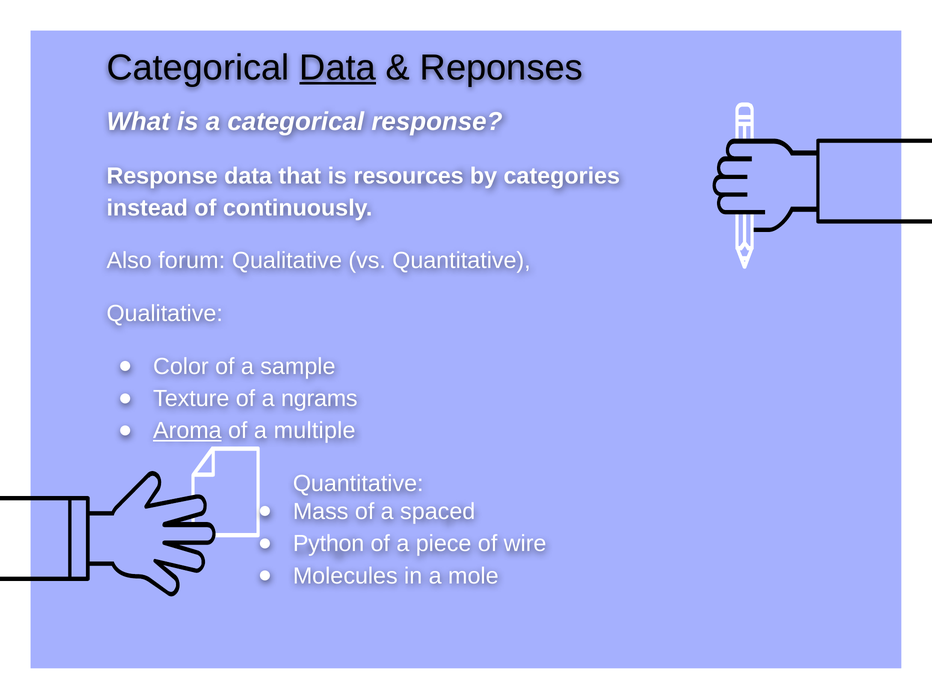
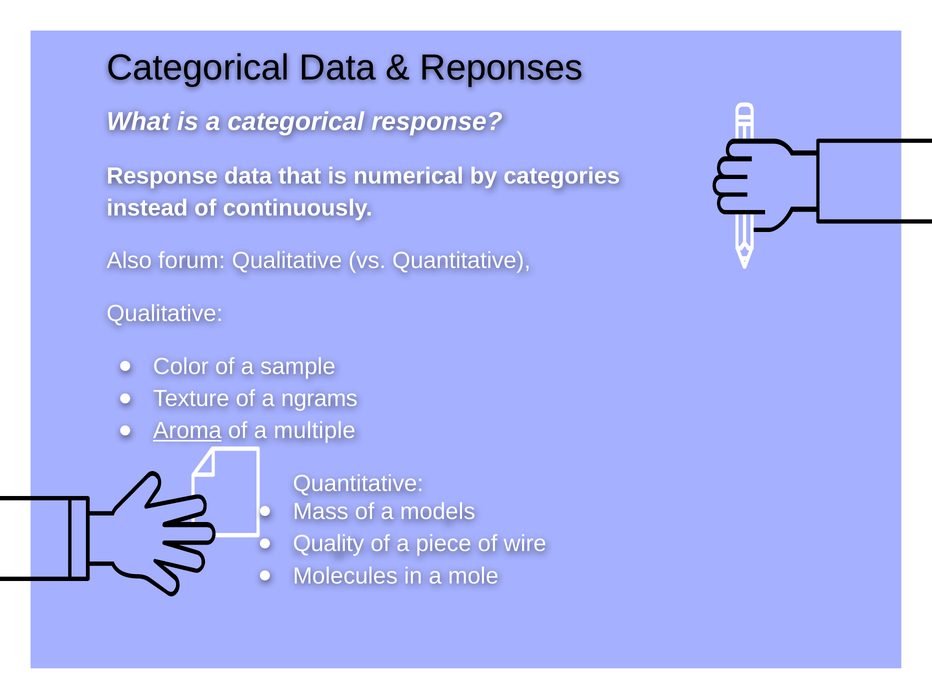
Data underline: present -> none (338, 68)
resources: resources -> numerical (408, 176)
spaced: spaced -> models (438, 512)
Python: Python -> Quality (329, 544)
